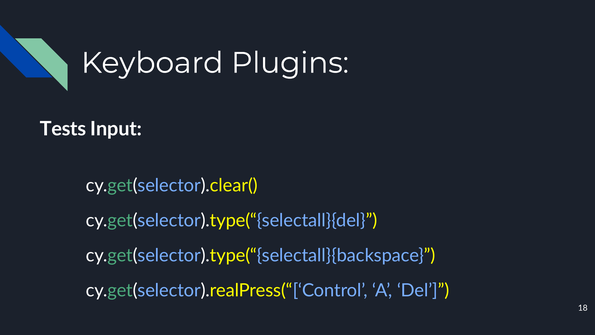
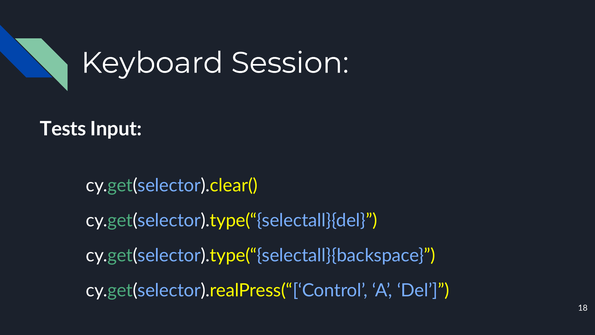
Plugins: Plugins -> Session (290, 63)
